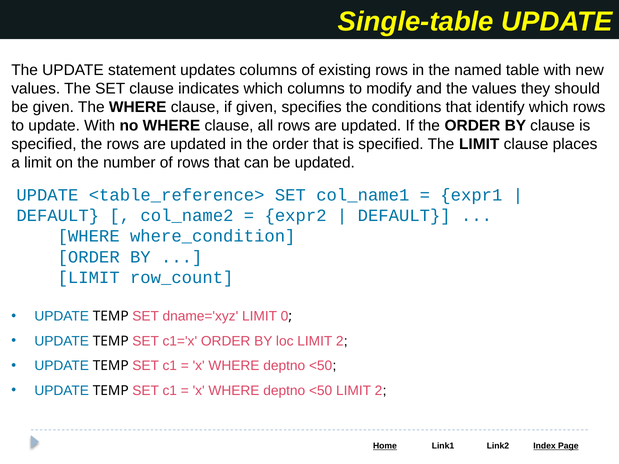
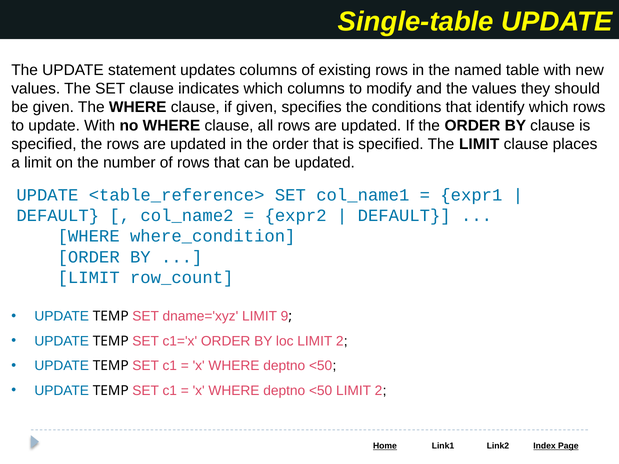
0: 0 -> 9 (284, 317)
